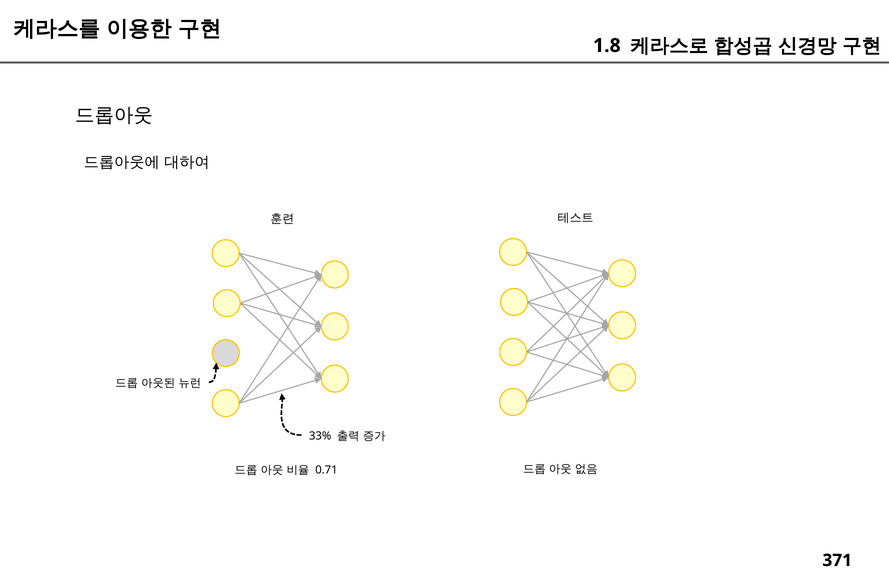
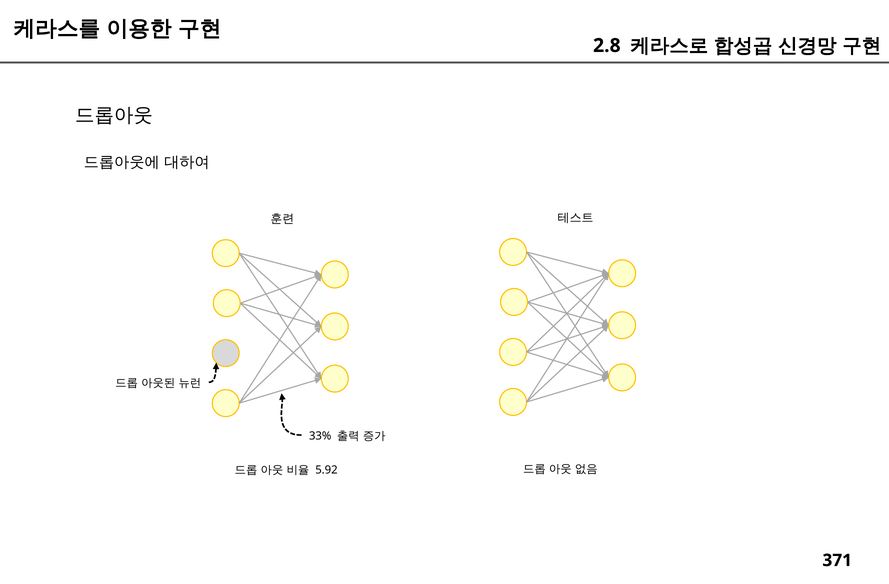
1.8: 1.8 -> 2.8 (607, 46)
0.71: 0.71 -> 5.92 (326, 470)
